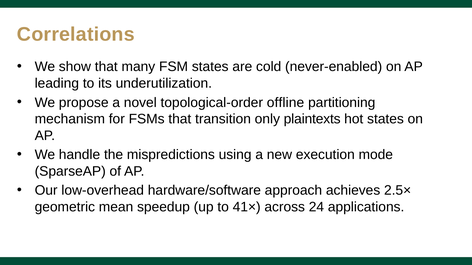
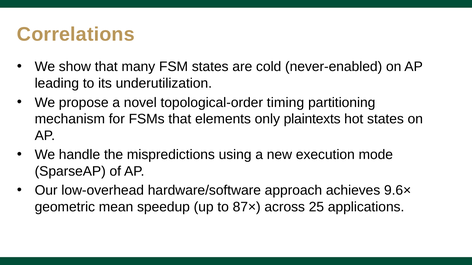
offline: offline -> timing (285, 103)
transition: transition -> elements (223, 119)
2.5×: 2.5× -> 9.6× (398, 191)
41×: 41× -> 87× (247, 207)
24: 24 -> 25 (316, 207)
